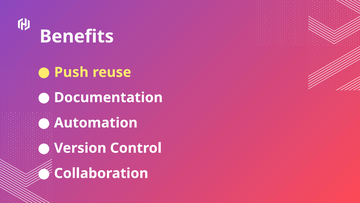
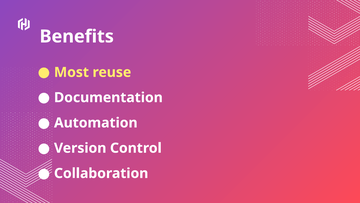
Push: Push -> Most (71, 72)
